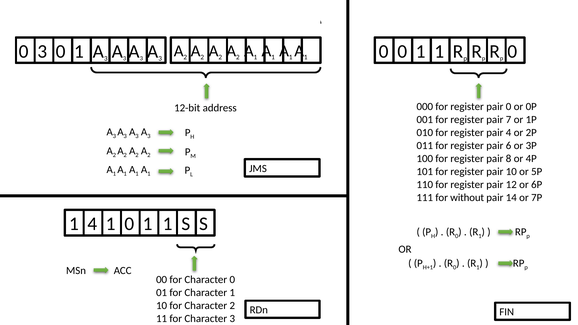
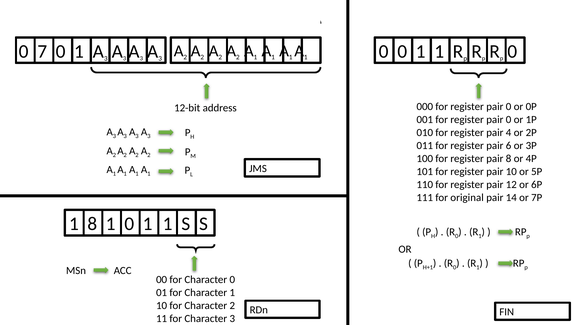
0 3: 3 -> 7 (42, 51)
7: 7 -> 0 (509, 120)
without: without -> original (467, 198)
1 4: 4 -> 8 (92, 224)
